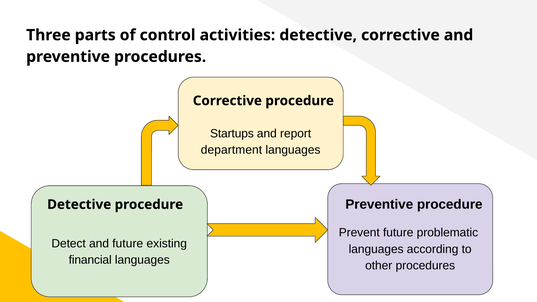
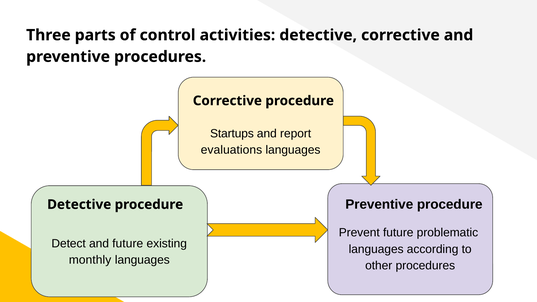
department: department -> evaluations (231, 150)
financial: financial -> monthly (90, 260)
